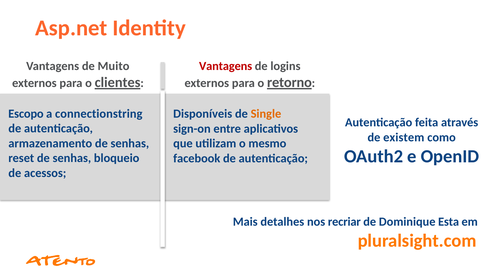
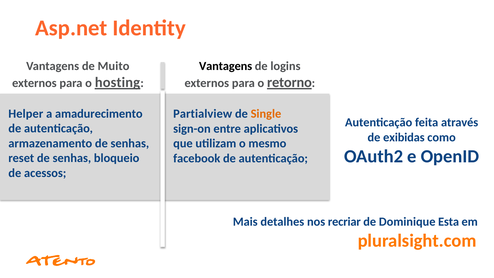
Vantagens colour: red -> black (226, 66)
clientes: clientes -> hosting (117, 82)
Escopo: Escopo -> Helper (26, 114)
connectionstring: connectionstring -> amadurecimento (99, 114)
Disponíveis: Disponíveis -> Partialview (203, 114)
existem: existem -> exibidas (404, 137)
